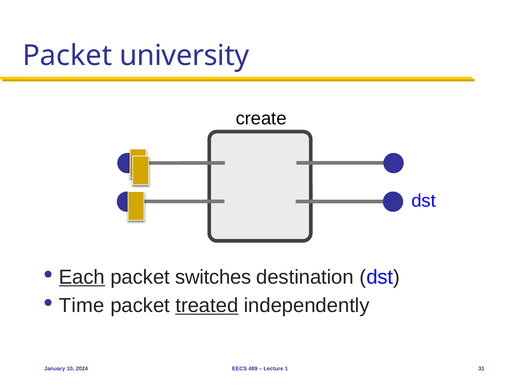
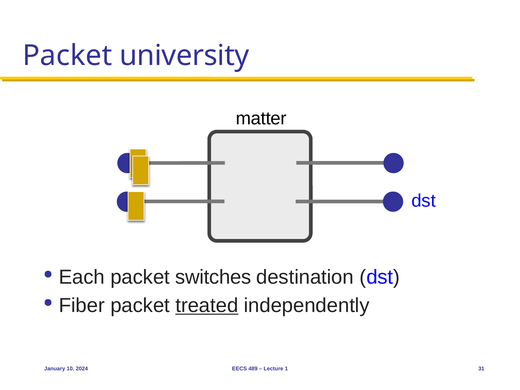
create: create -> matter (261, 118)
Each underline: present -> none (82, 277)
Time: Time -> Fiber (82, 306)
